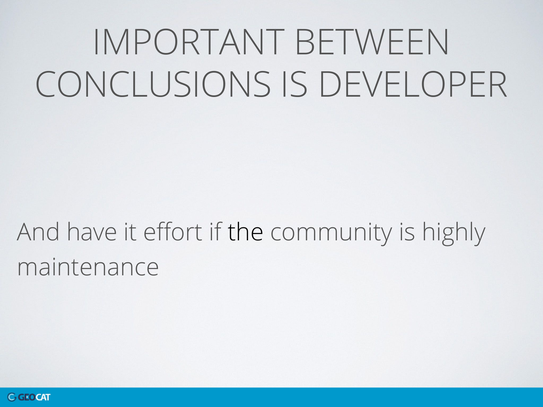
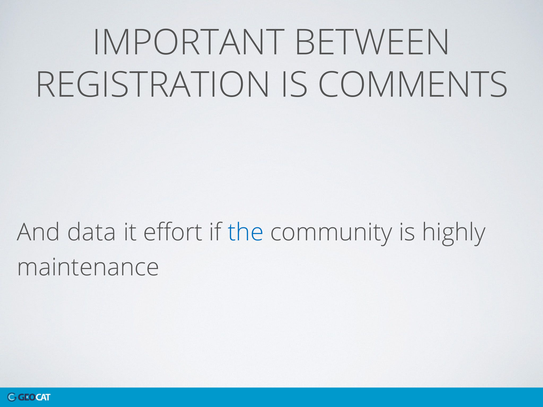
CONCLUSIONS: CONCLUSIONS -> REGISTRATION (153, 85)
DEVELOPER: DEVELOPER -> COMMENTS (413, 85)
have: have -> data (92, 233)
the colour: black -> blue (246, 233)
